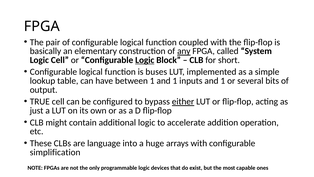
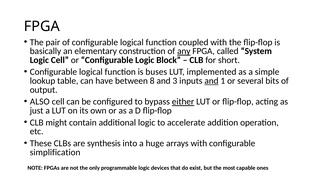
Logic underline: present -> none (145, 60)
between 1: 1 -> 8 (152, 81)
1: 1 -> 3 (175, 81)
and underline: none -> present (211, 81)
TRUE: TRUE -> ALSO (40, 101)
language: language -> synthesis (104, 143)
